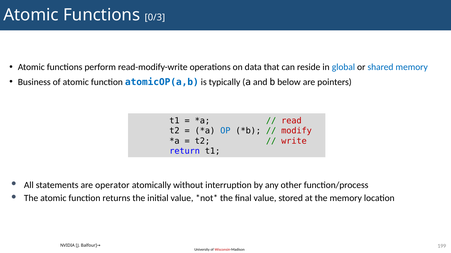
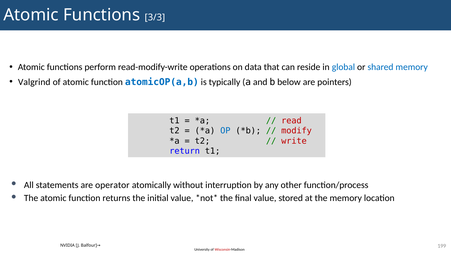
0/3: 0/3 -> 3/3 (155, 18)
Business: Business -> Valgrind (34, 82)
